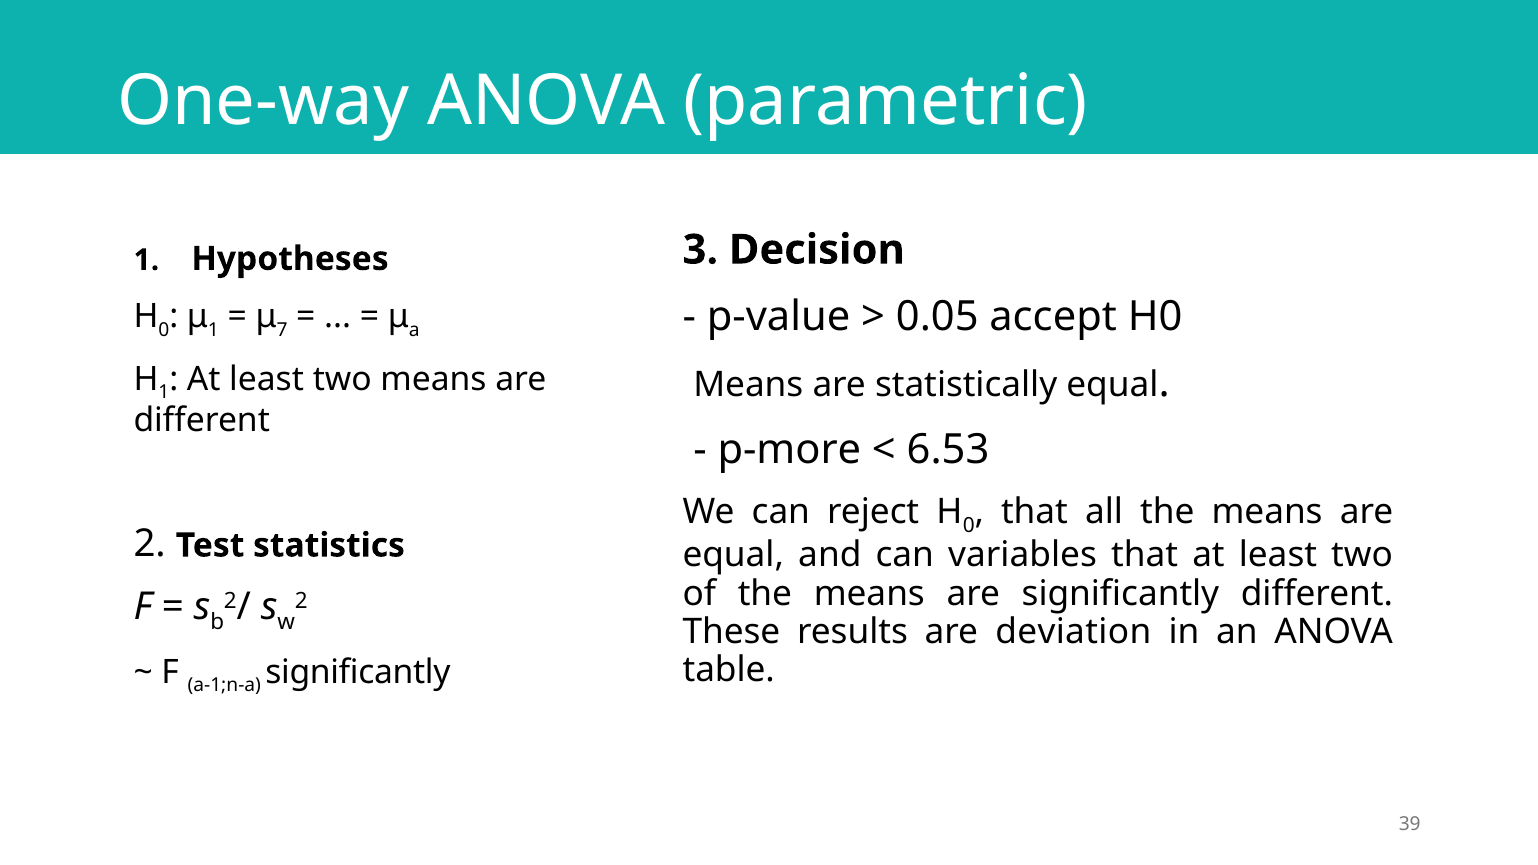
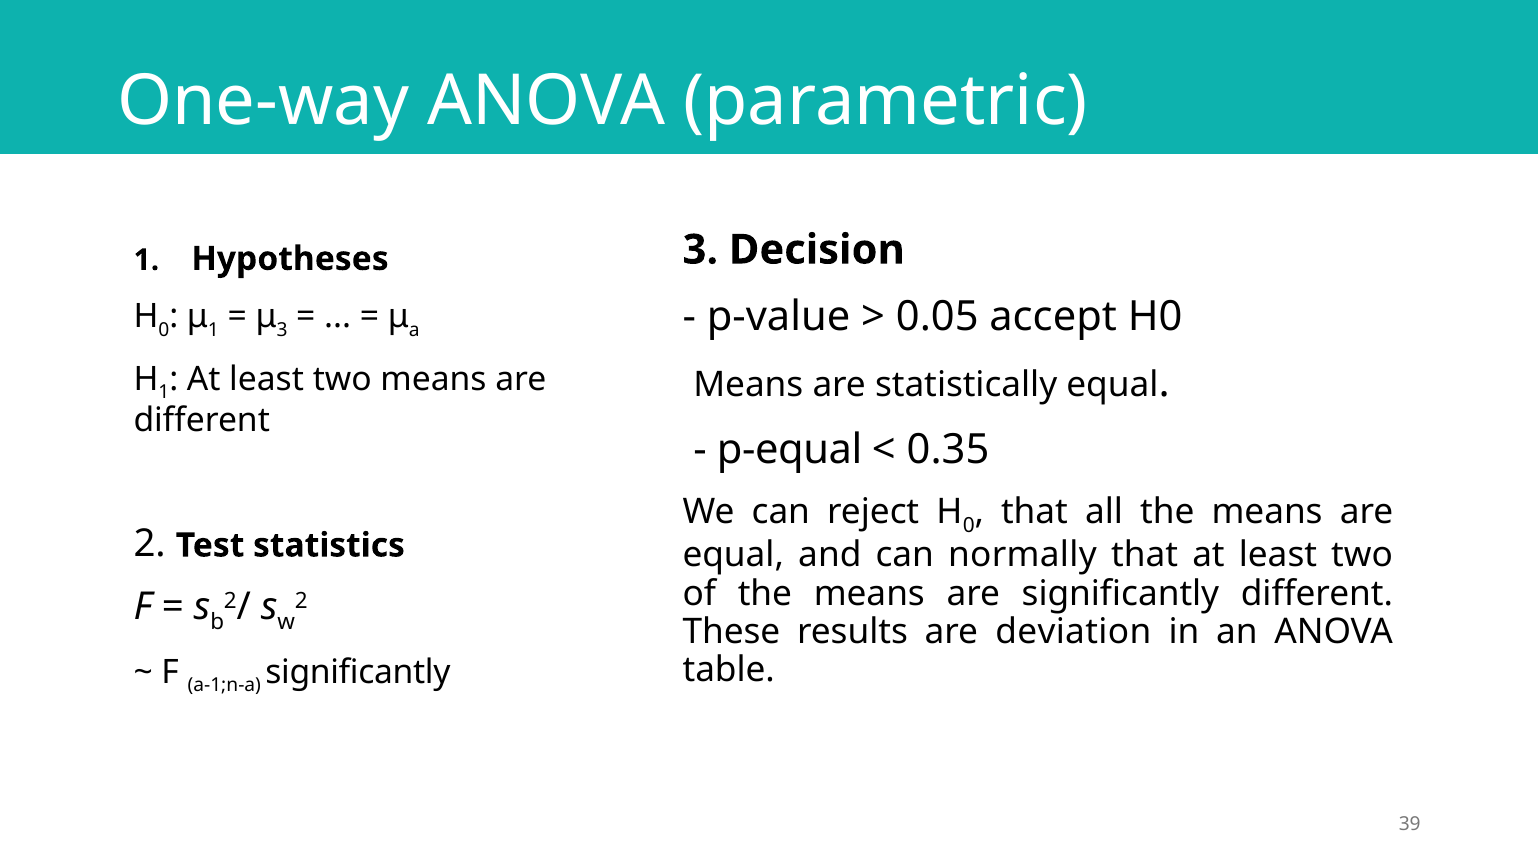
7: 7 -> 3 (282, 330)
p-more: p-more -> p-equal (790, 450)
6.53: 6.53 -> 0.35 (948, 450)
variables: variables -> normally (1022, 555)
